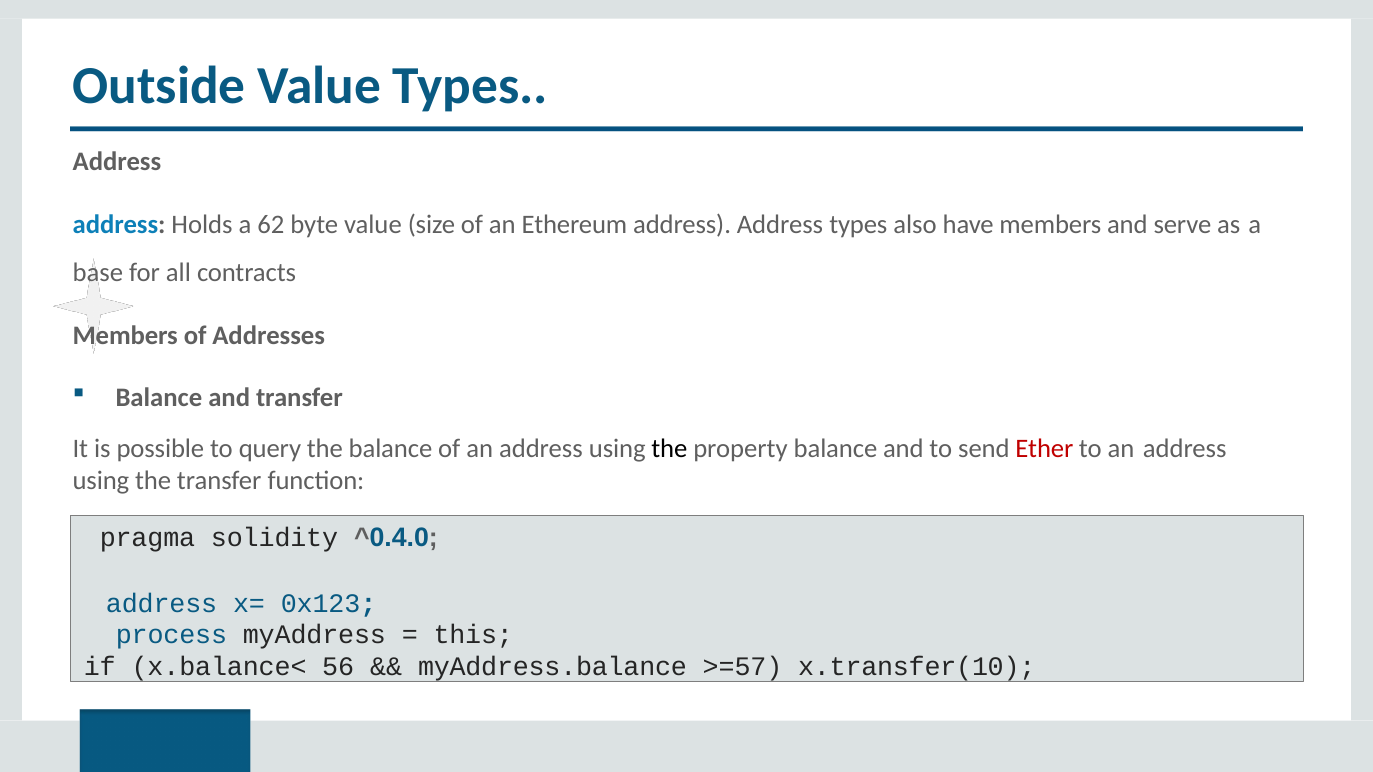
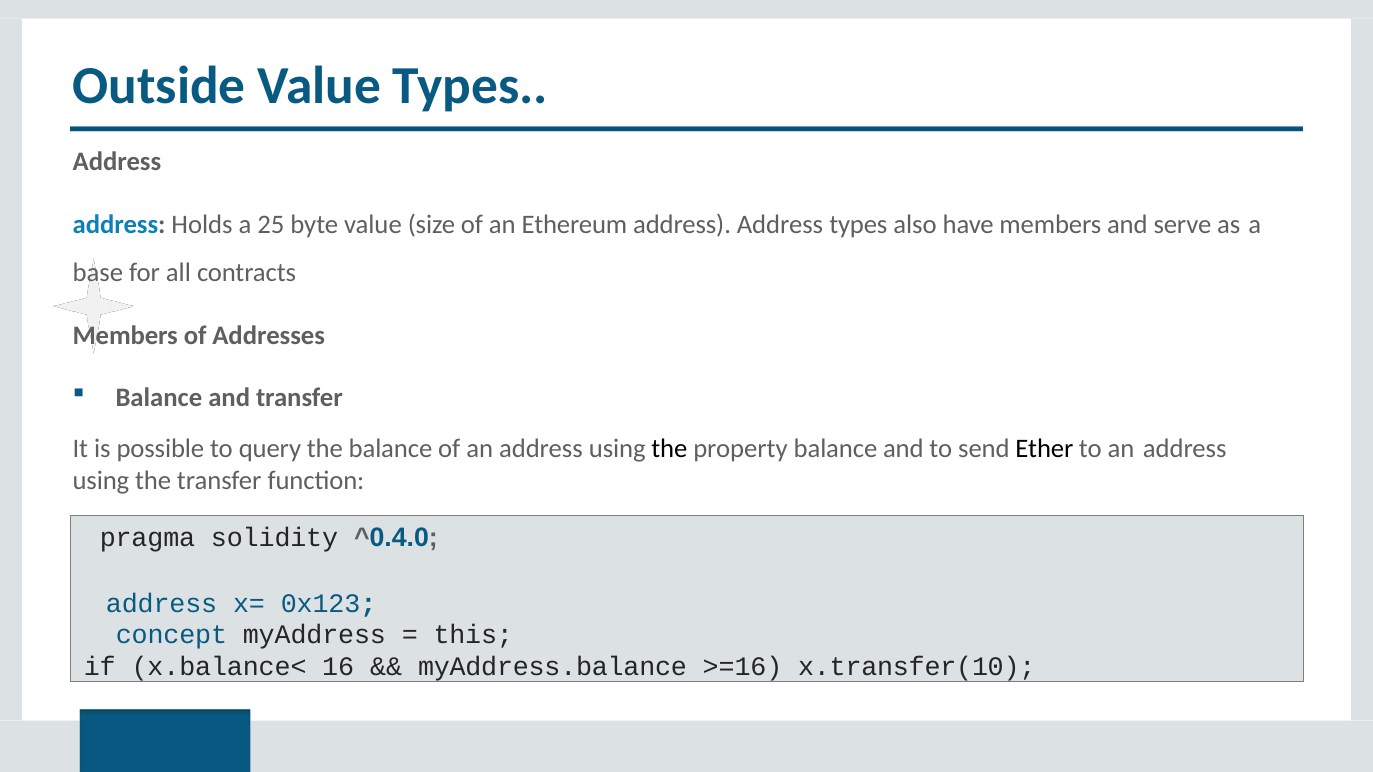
62: 62 -> 25 (271, 225)
Ether colour: red -> black (1044, 449)
process: process -> concept (171, 635)
56: 56 -> 16 (338, 667)
>=57: >=57 -> >=16 (743, 667)
